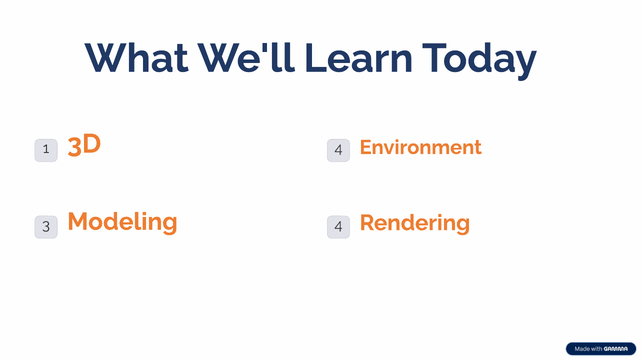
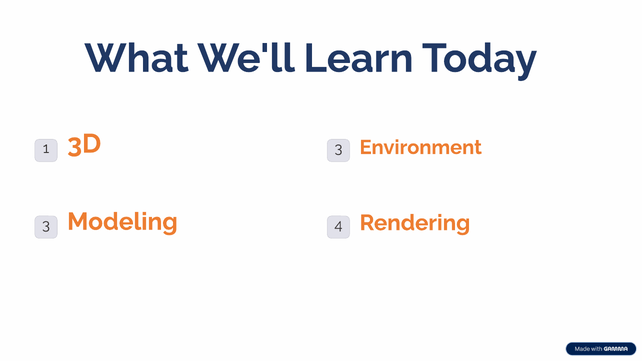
3D 4: 4 -> 3 (338, 148)
